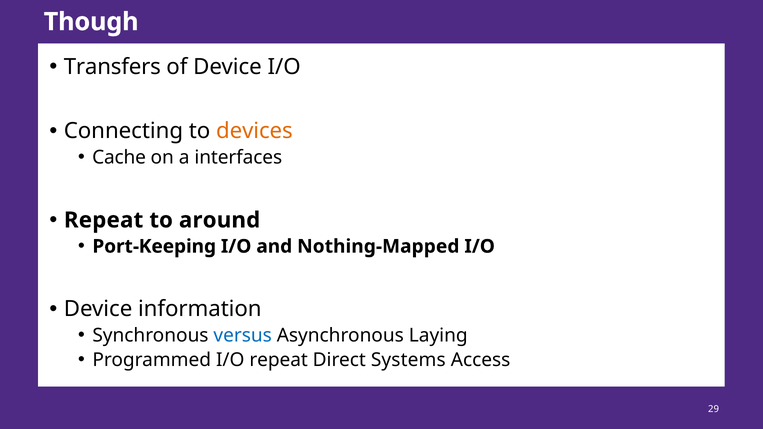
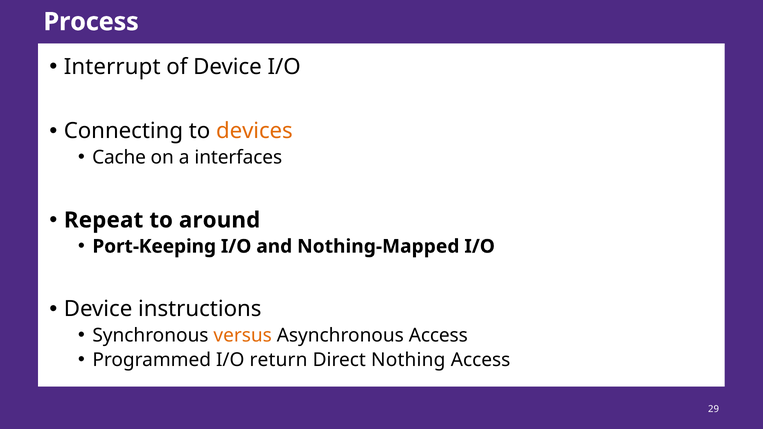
Though: Though -> Process (91, 22)
Transfers: Transfers -> Interrupt (112, 67)
information: information -> instructions (200, 309)
versus colour: blue -> orange (243, 336)
Asynchronous Laying: Laying -> Access (438, 336)
I/O repeat: repeat -> return (279, 360)
Systems: Systems -> Nothing (408, 360)
